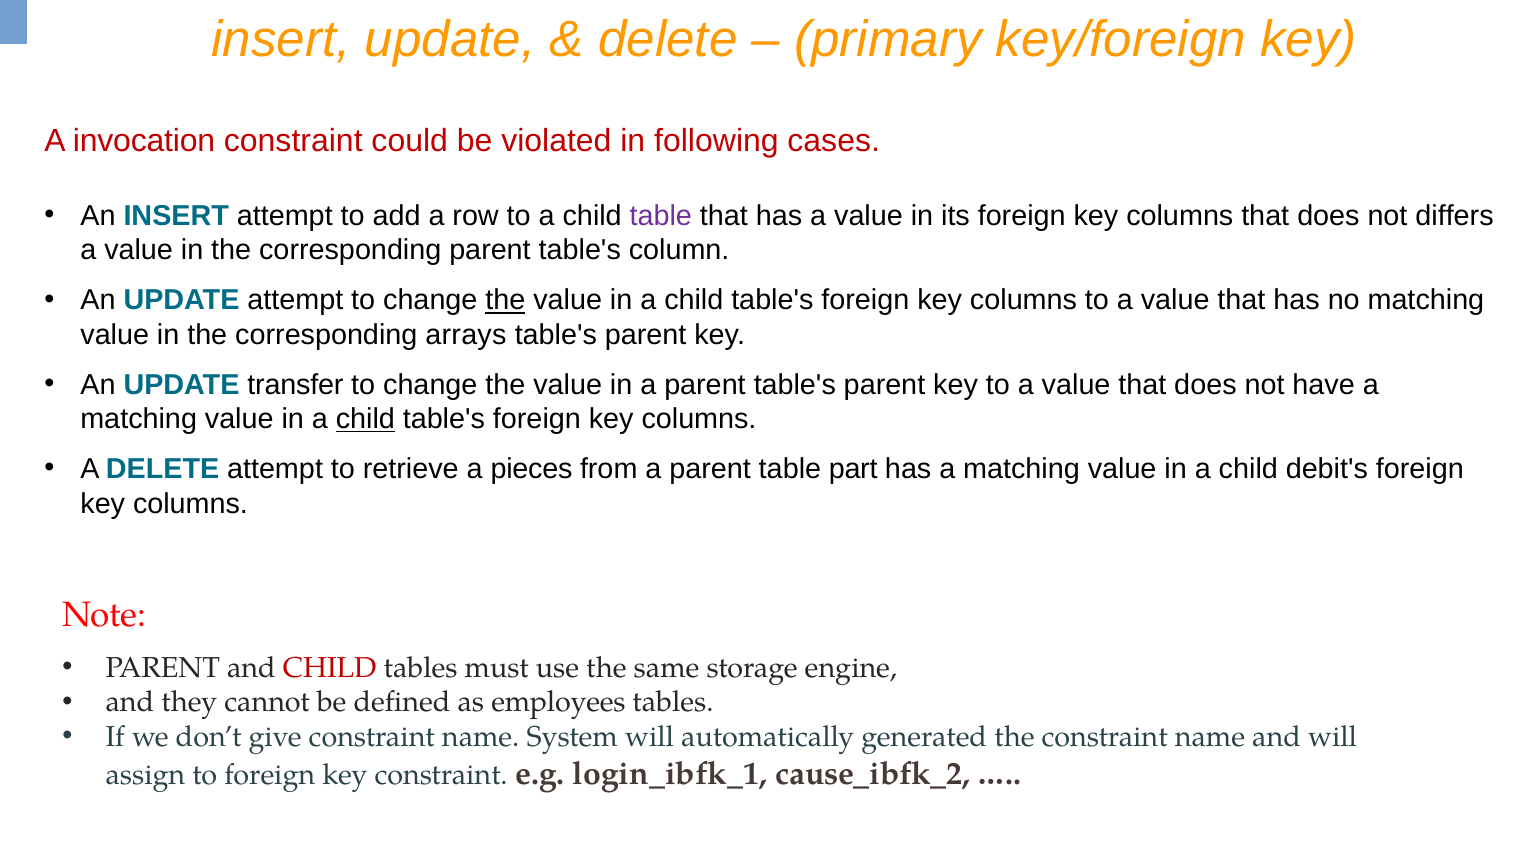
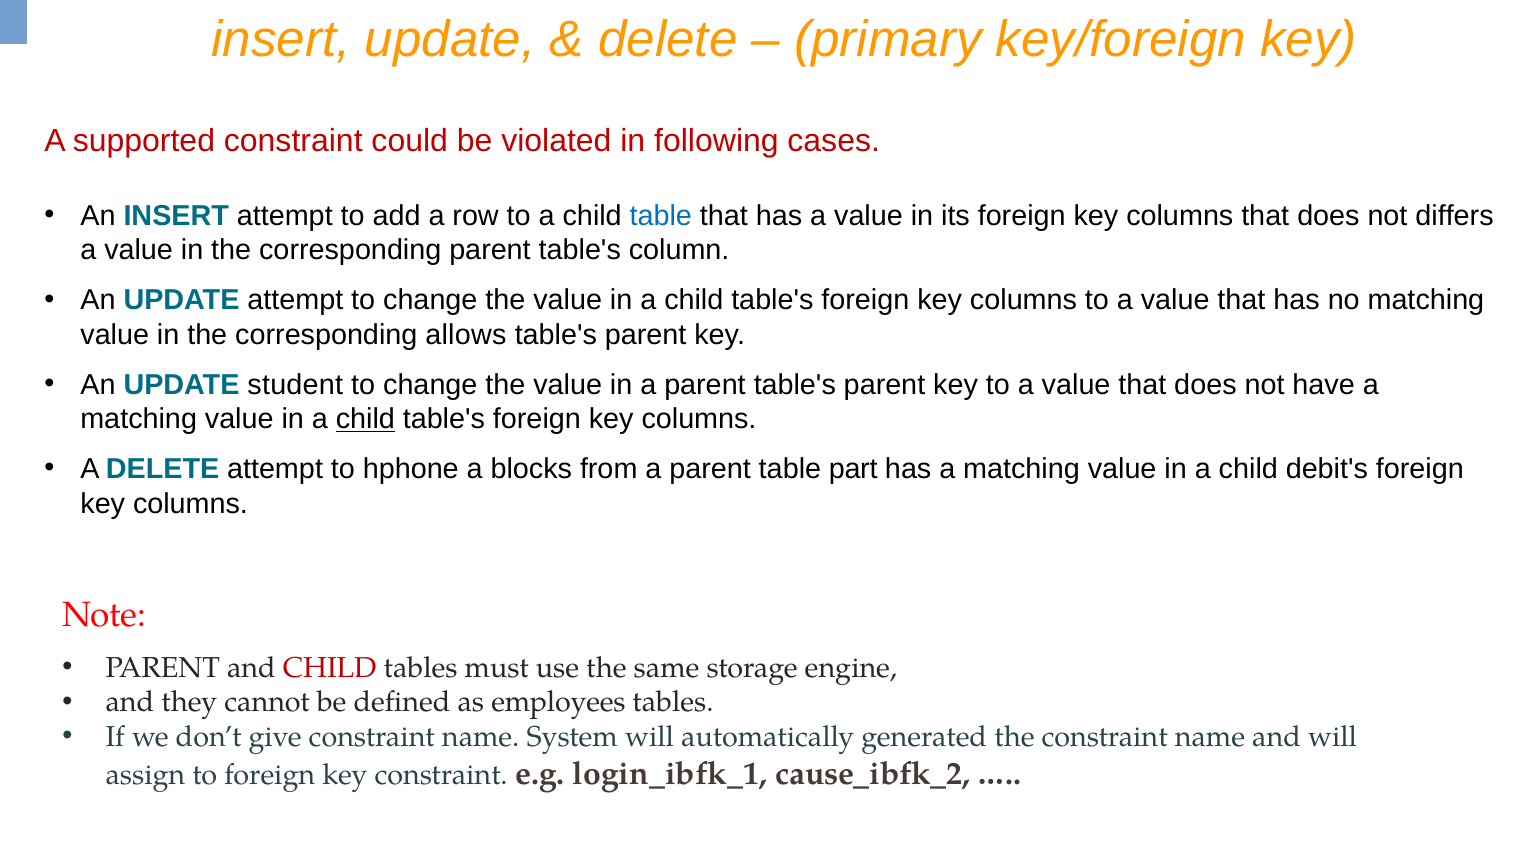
invocation: invocation -> supported (144, 141)
table colour: purple -> blue (661, 216)
the underline: present -> none (505, 300)
arrays: arrays -> allows (466, 335)
transfer: transfer -> student (295, 385)
retrieve: retrieve -> hphone (411, 469)
pieces: pieces -> blocks (531, 469)
